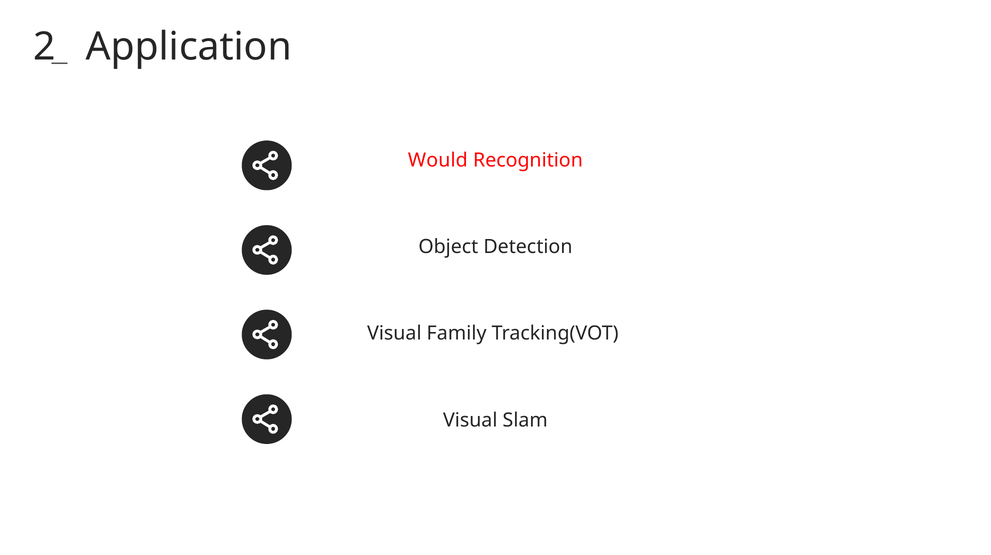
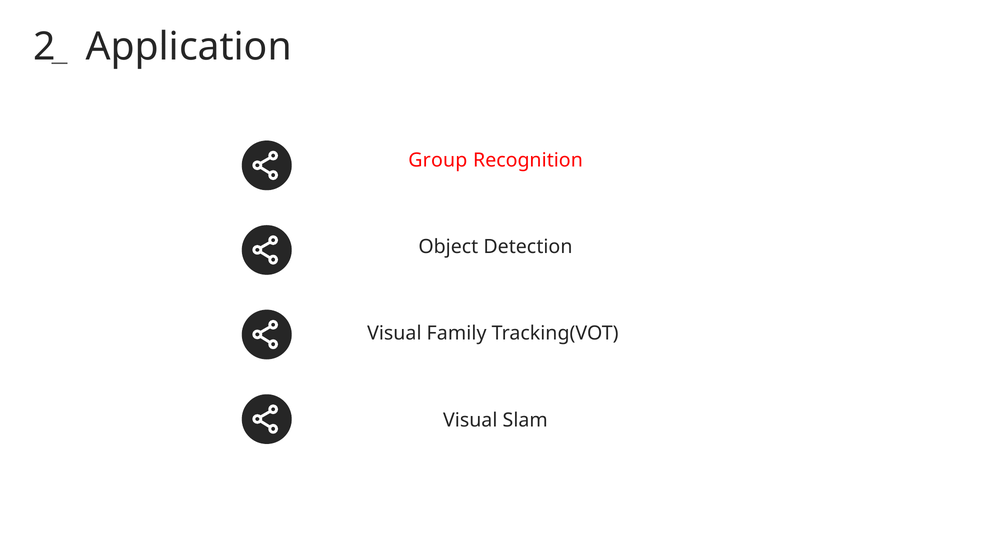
Would: Would -> Group (438, 160)
